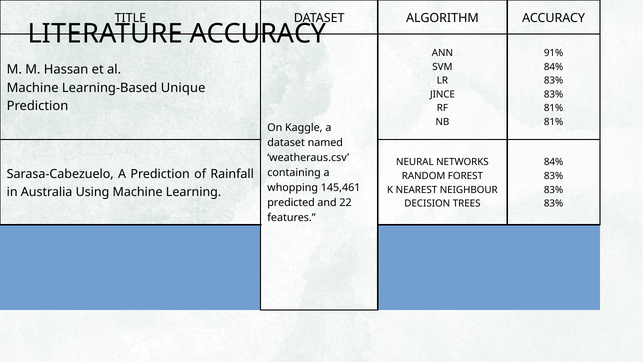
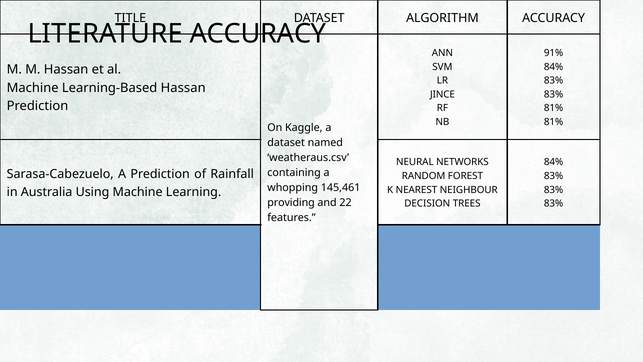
Learning-Based Unique: Unique -> Hassan (183, 88)
predicted: predicted -> providing (291, 203)
